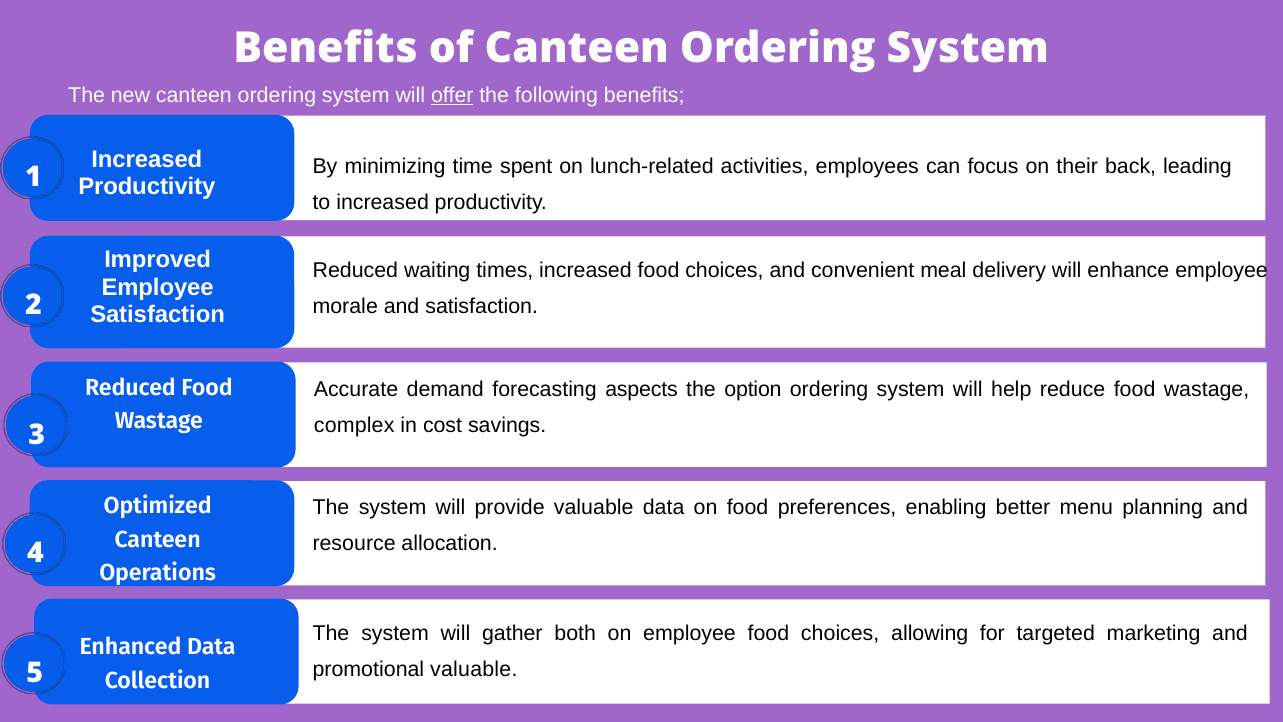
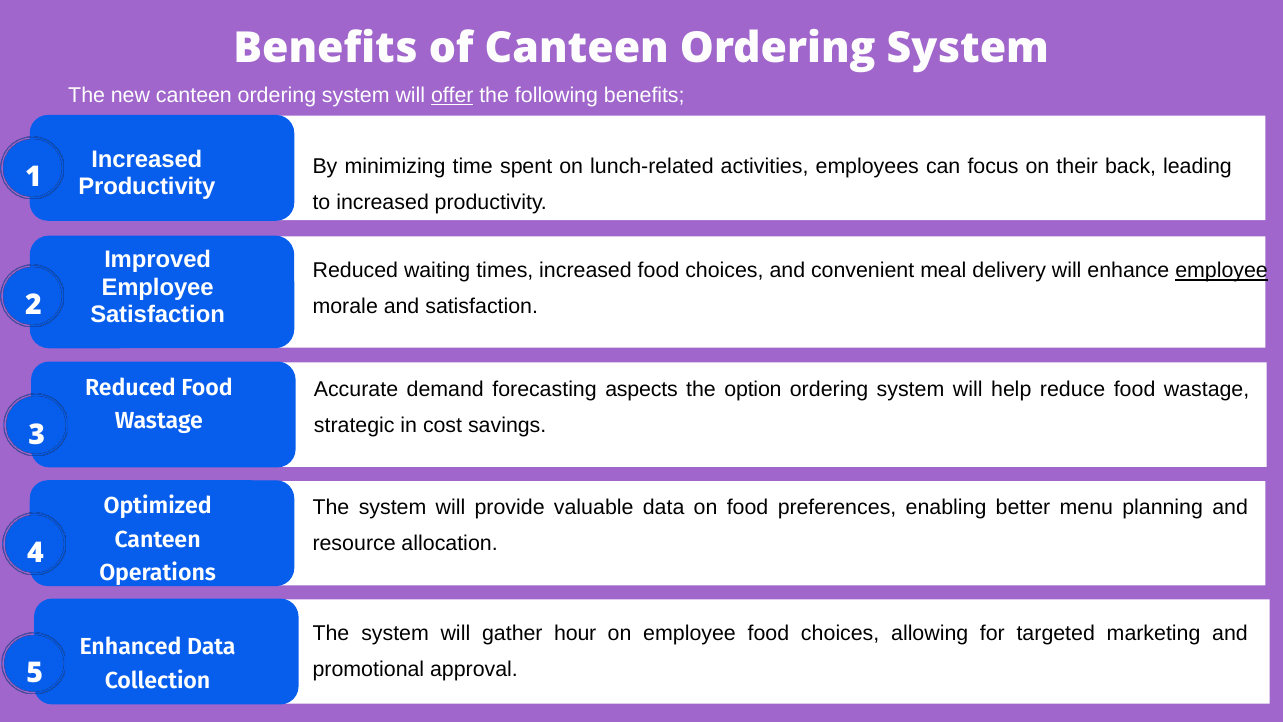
employee underline: none -> present (1222, 271)
complex: complex -> strategic (354, 425)
both: both -> hour (575, 633)
promotional valuable: valuable -> approval (474, 669)
